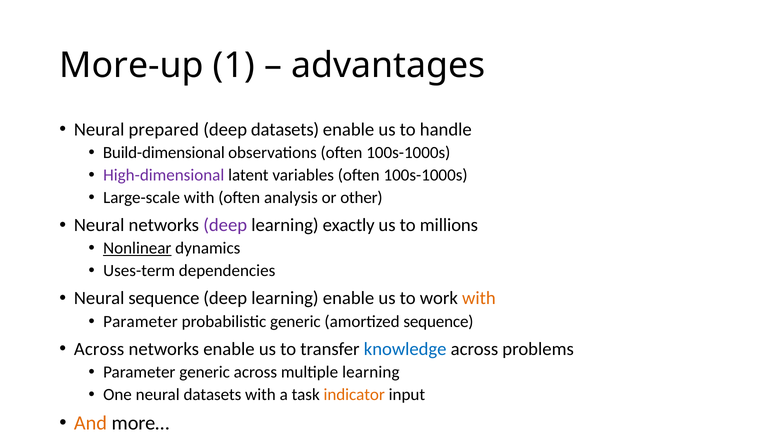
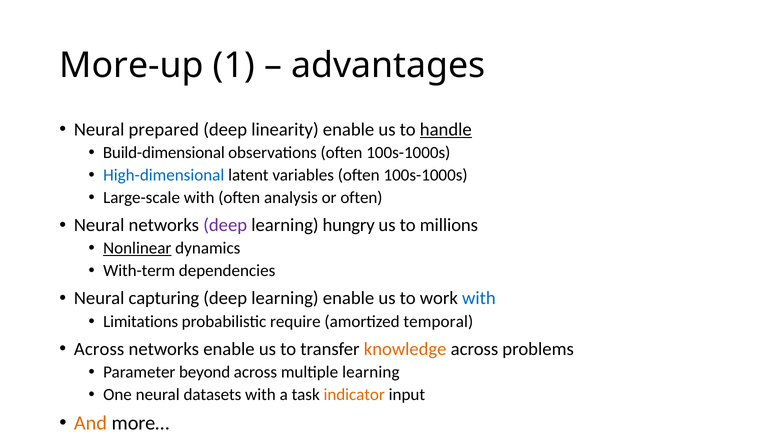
deep datasets: datasets -> linearity (285, 130)
handle underline: none -> present (446, 130)
High-dimensional colour: purple -> blue (164, 175)
or other: other -> often (361, 198)
exactly: exactly -> hungry (349, 225)
Uses-term: Uses-term -> With-term (139, 271)
Neural sequence: sequence -> capturing (164, 298)
with colour: orange -> blue (479, 298)
Parameter: Parameter -> Limitations (141, 322)
probabilistic generic: generic -> require (295, 322)
amortized sequence: sequence -> temporal (438, 322)
knowledge colour: blue -> orange (405, 349)
Parameter generic: generic -> beyond (205, 372)
